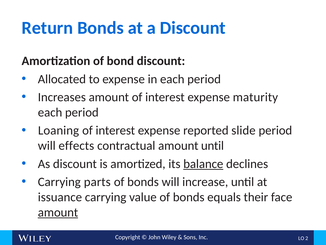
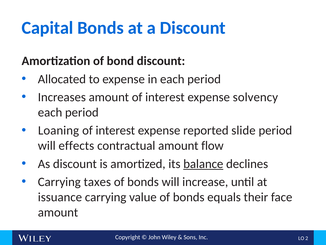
Return: Return -> Capital (47, 28)
maturity: maturity -> solvency (255, 97)
amount until: until -> flow (212, 145)
parts: parts -> taxes (97, 182)
amount underline: present -> none (58, 212)
